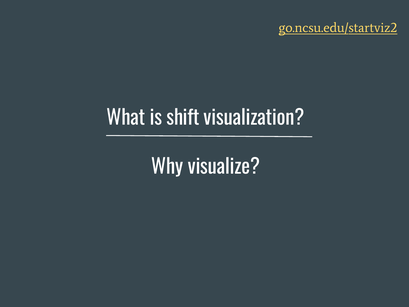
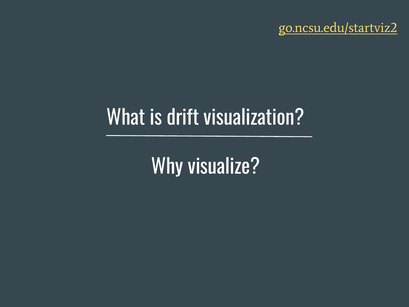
shift: shift -> drift (183, 118)
